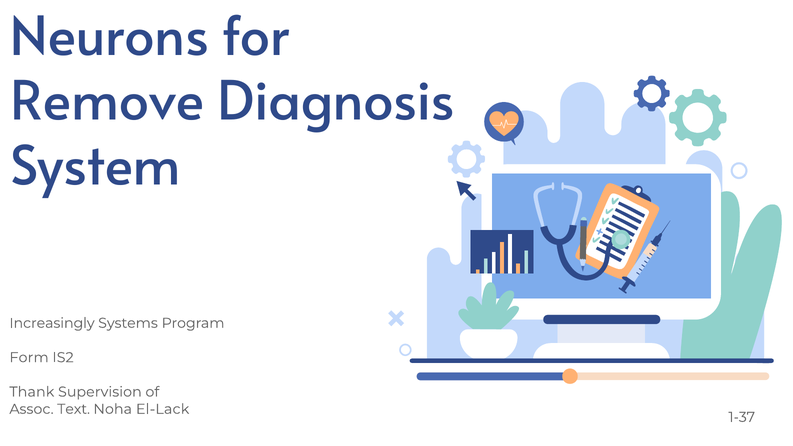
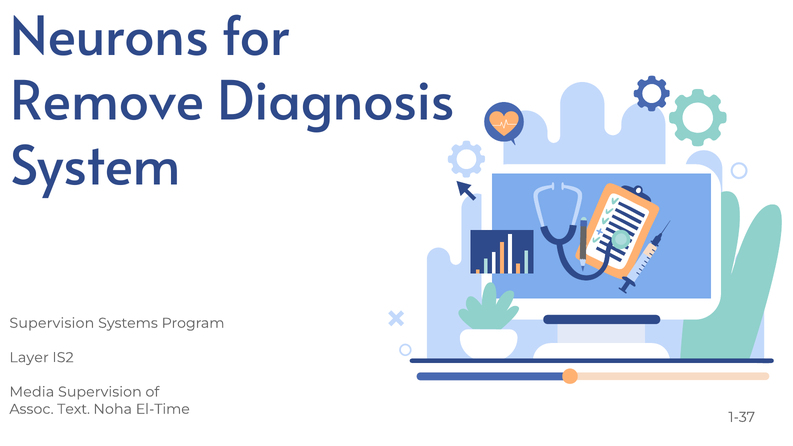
Increasingly: Increasingly -> Supervision (52, 323)
Form: Form -> Layer (29, 358)
Thank: Thank -> Media (32, 392)
El-Lack: El-Lack -> El-Time (163, 409)
